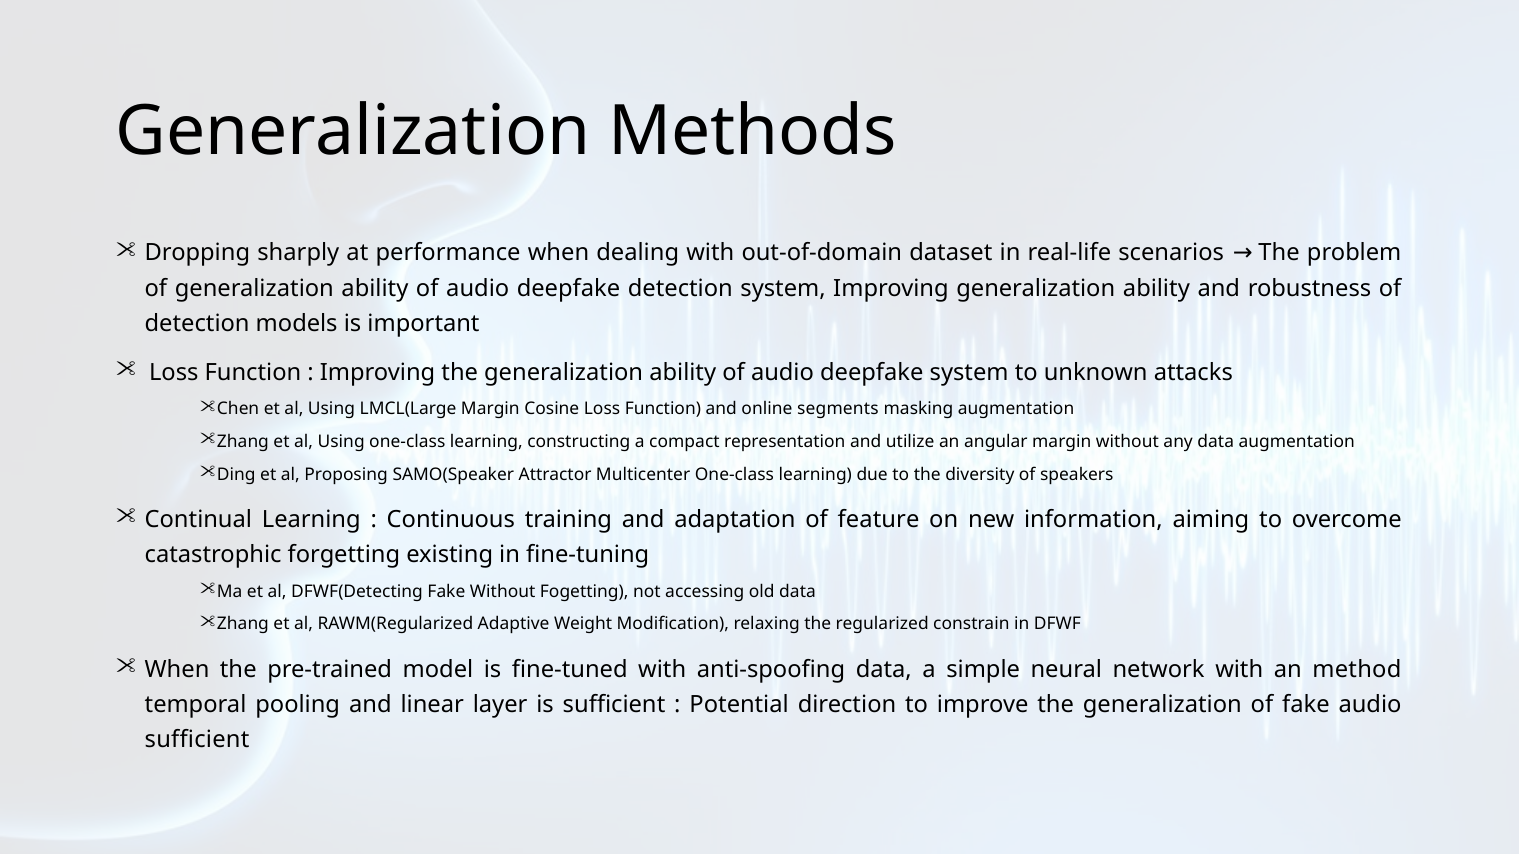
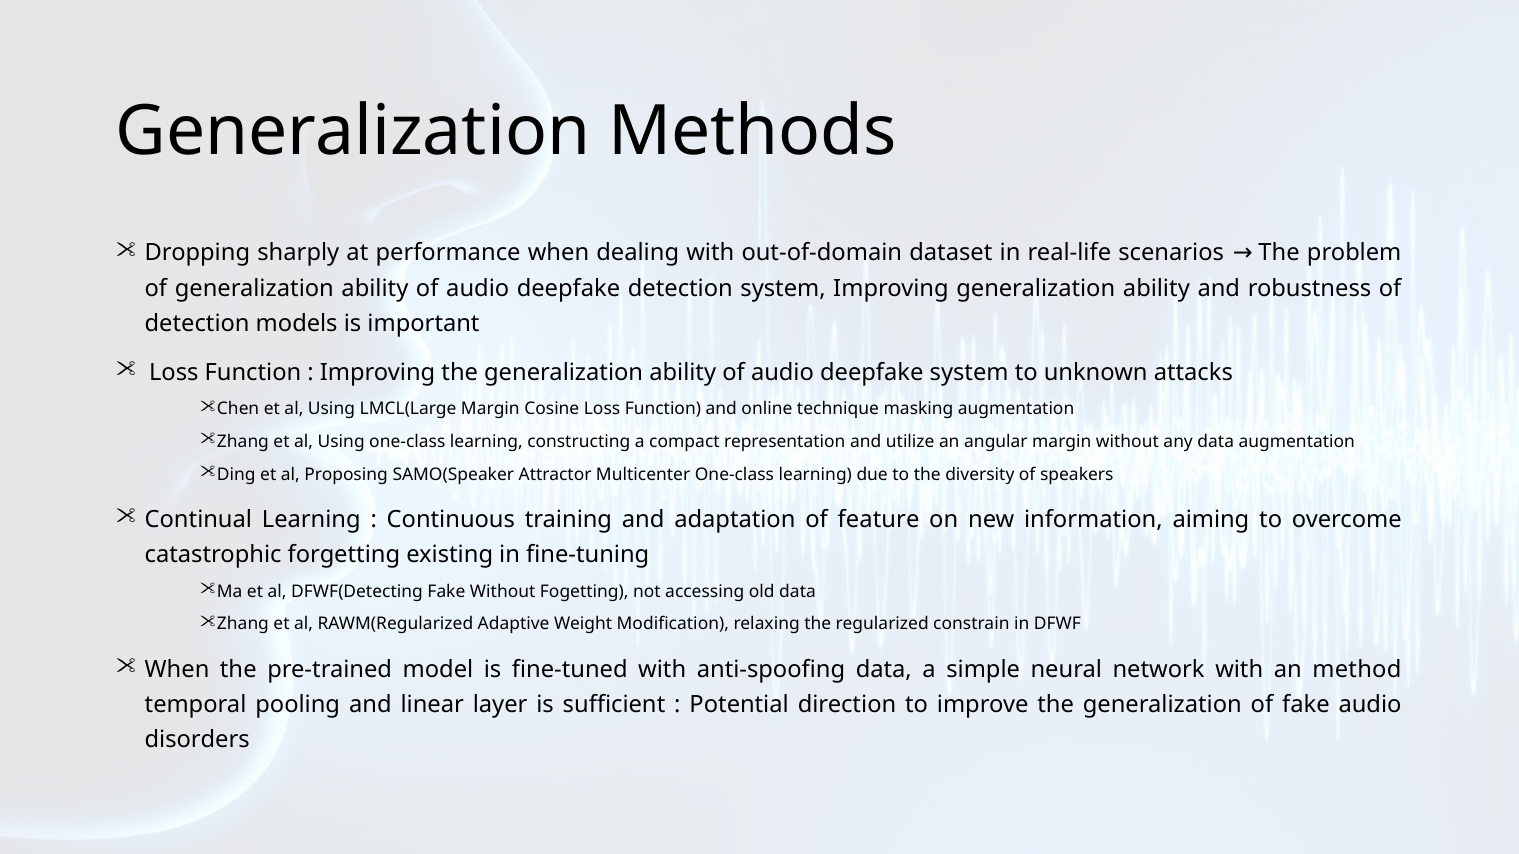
segments: segments -> technique (838, 409)
sufficient: sufficient -> disorders (197, 740)
